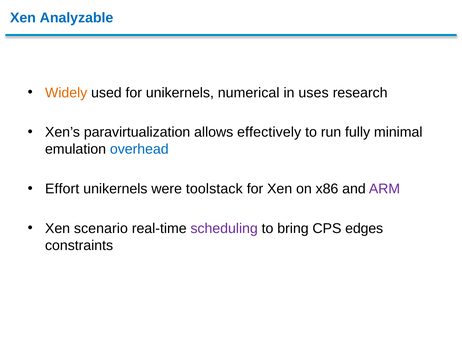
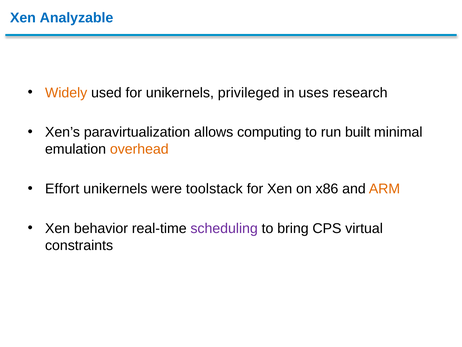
numerical: numerical -> privileged (249, 93)
effectively: effectively -> computing (269, 132)
fully: fully -> built (358, 132)
overhead colour: blue -> orange (139, 149)
ARM colour: purple -> orange (385, 189)
scenario: scenario -> behavior (101, 228)
edges: edges -> virtual (364, 228)
